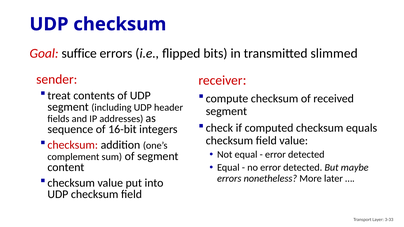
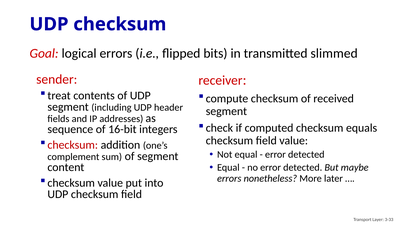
suffice: suffice -> logical (79, 53)
